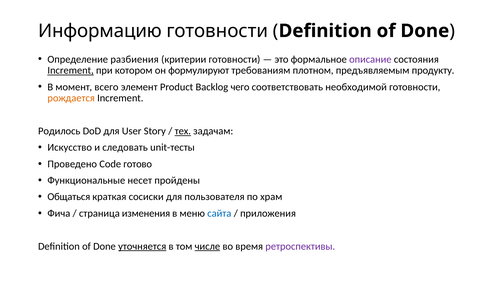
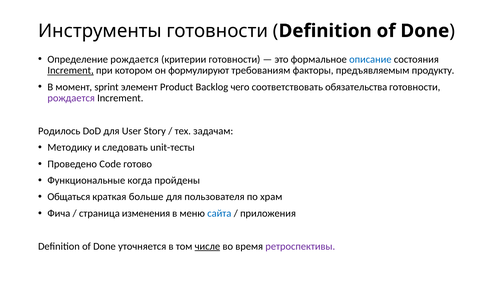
Информацию: Информацию -> Инструменты (100, 31)
Определение разбиения: разбиения -> рождается (135, 59)
описание colour: purple -> blue (370, 59)
плотном: плотном -> факторы (313, 71)
всего: всего -> sprint (107, 87)
необходимой: необходимой -> обязательства (356, 87)
рождается colour: orange -> purple (71, 98)
тех underline: present -> none (183, 131)
Искусство: Искусство -> Методику (70, 148)
несет: несет -> когда (140, 181)
сосиски: сосиски -> больше (146, 197)
уточняется underline: present -> none (142, 246)
